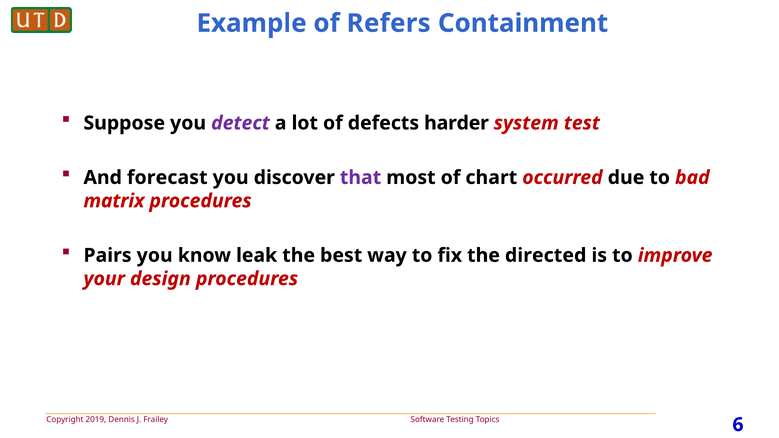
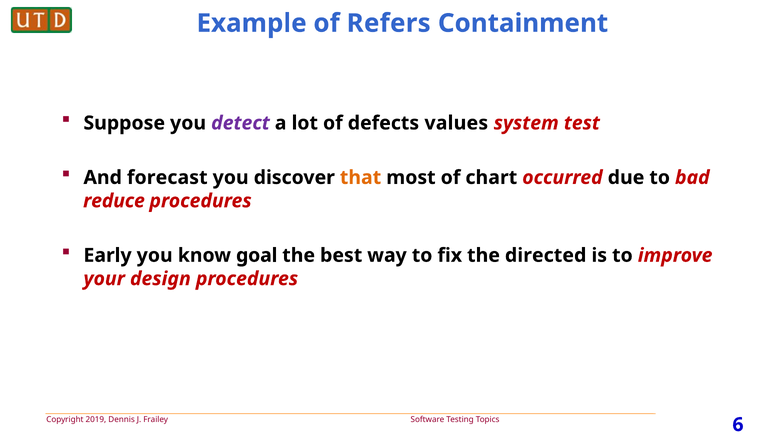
harder: harder -> values (456, 123)
that colour: purple -> orange (361, 178)
matrix: matrix -> reduce (114, 201)
Pairs: Pairs -> Early (108, 255)
leak: leak -> goal (257, 255)
